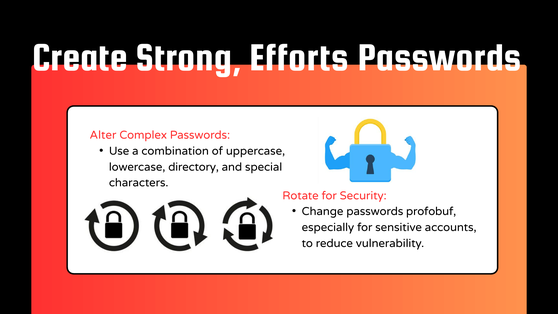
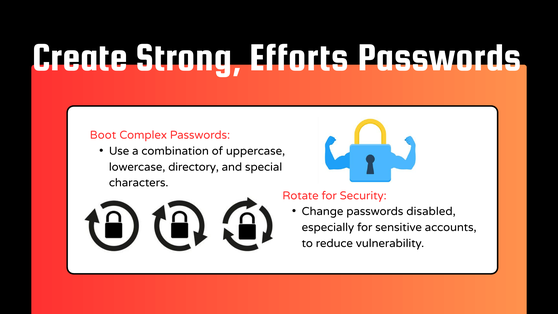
Alter: Alter -> Boot (103, 135)
profobuf: profobuf -> disabled (431, 211)
